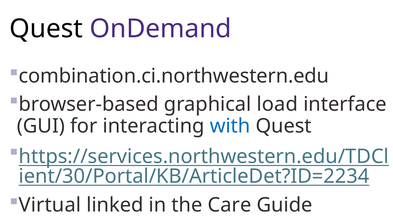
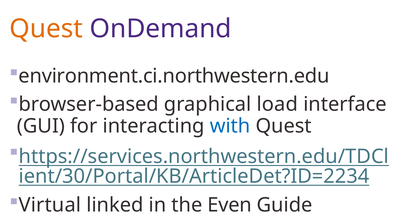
Quest colour: black -> orange (46, 29)
combination.ci.northwestern.edu: combination.ci.northwestern.edu -> environment.ci.northwestern.edu (174, 76)
Care: Care -> Even (230, 205)
